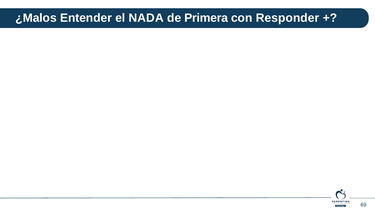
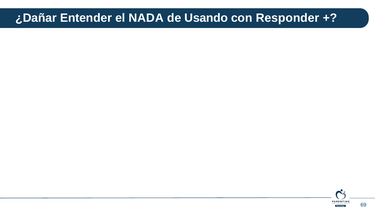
¿Malos: ¿Malos -> ¿Dañar (36, 18)
Primera: Primera -> Usando (206, 18)
